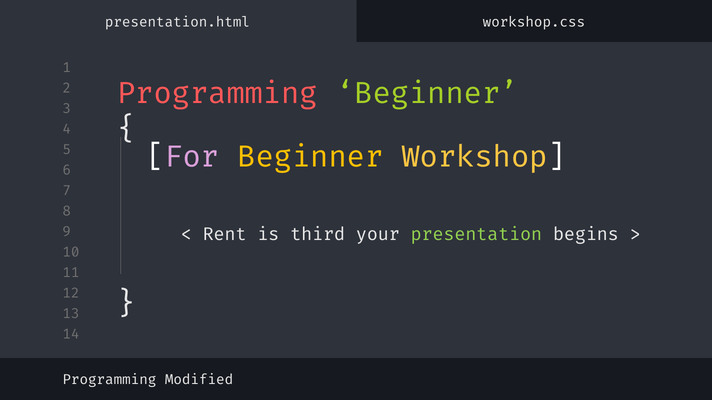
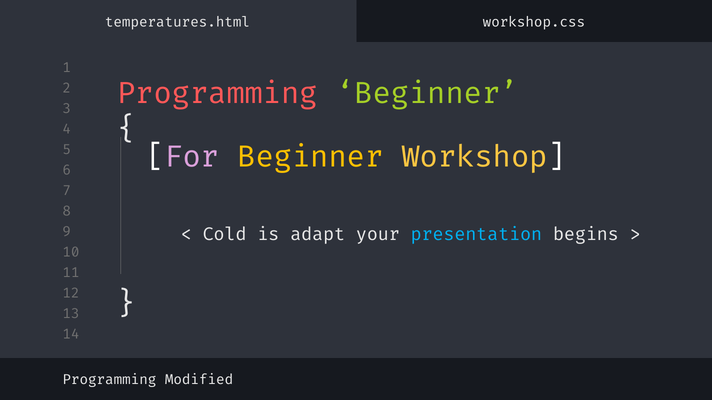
presentation.html: presentation.html -> temperatures.html (177, 22)
Rent: Rent -> Cold (225, 234)
third: third -> adapt (318, 234)
presentation colour: light green -> light blue (476, 234)
